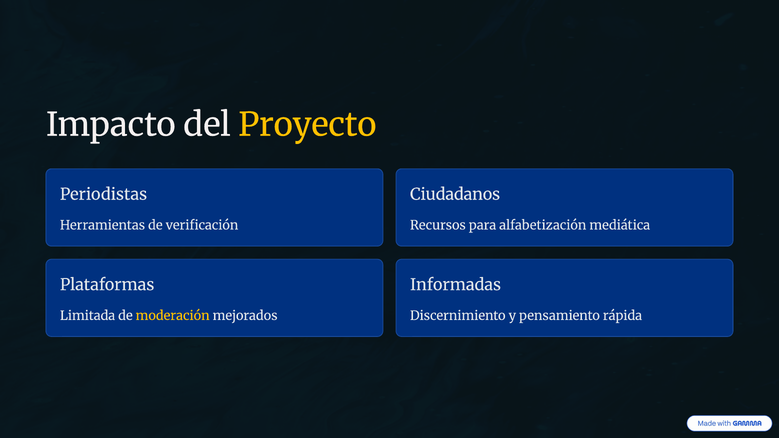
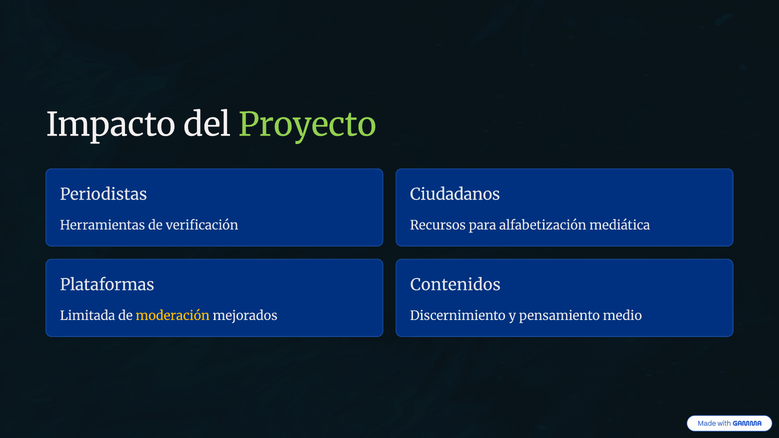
Proyecto colour: yellow -> light green (307, 125)
Informadas: Informadas -> Contenidos (455, 285)
rápida: rápida -> medio (622, 316)
